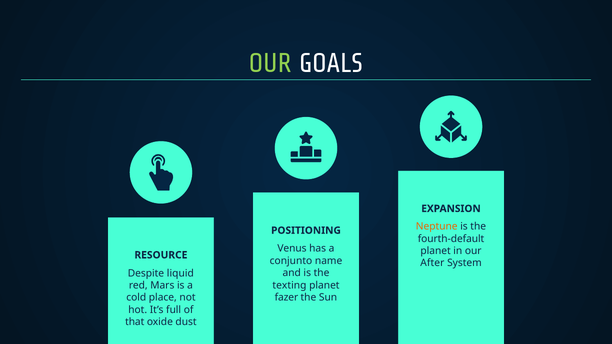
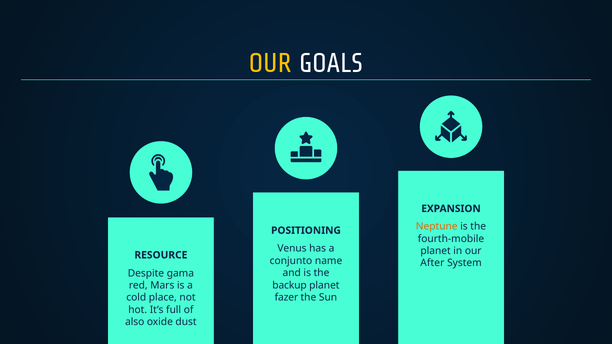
OUR colour: light green -> yellow (270, 63)
fourth-default: fourth-default -> fourth-mobile (451, 239)
liquid: liquid -> gama (180, 273)
texting: texting -> backup (290, 285)
that: that -> also (135, 322)
